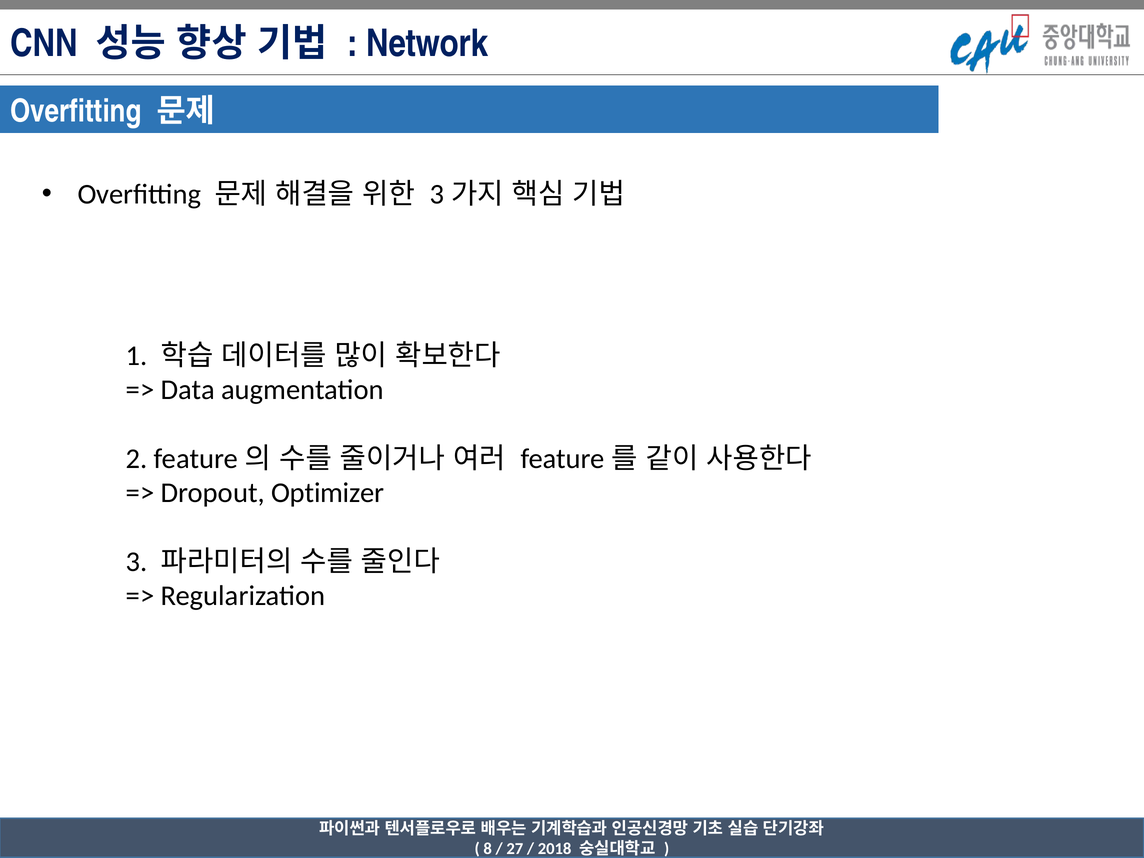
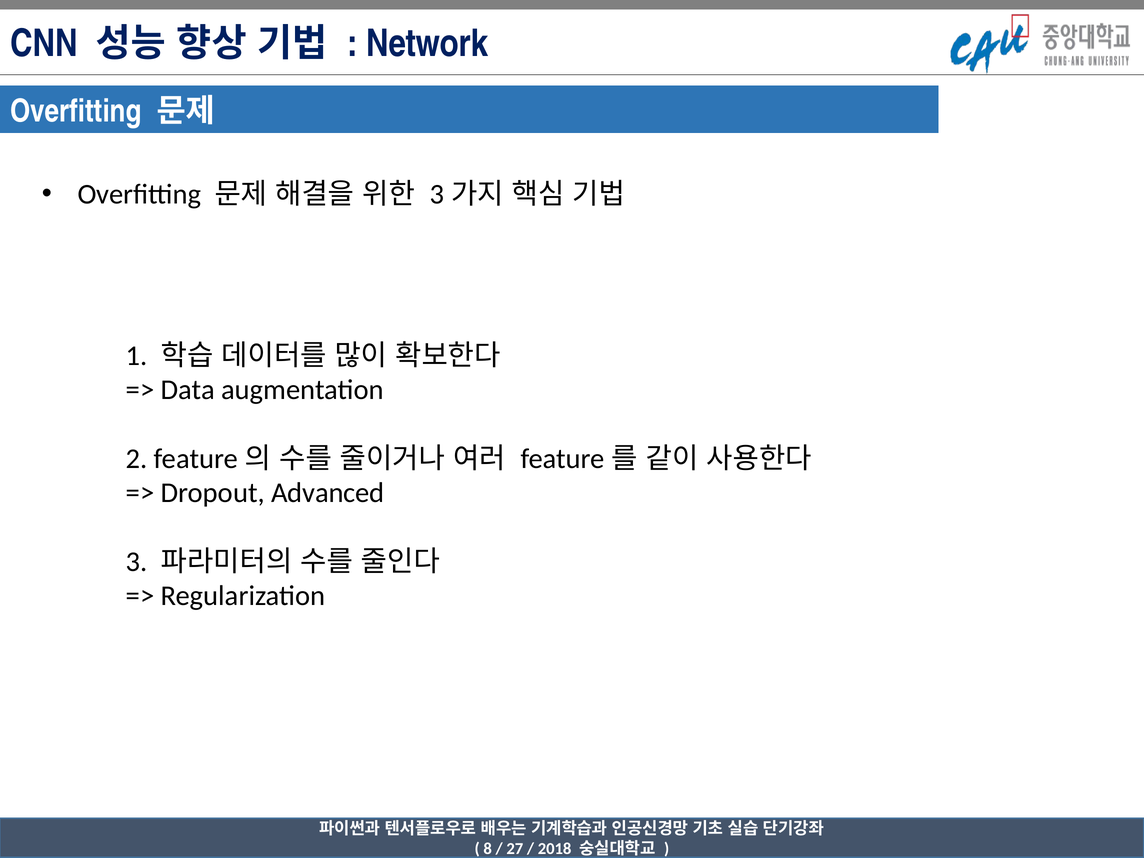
Optimizer: Optimizer -> Advanced (328, 493)
